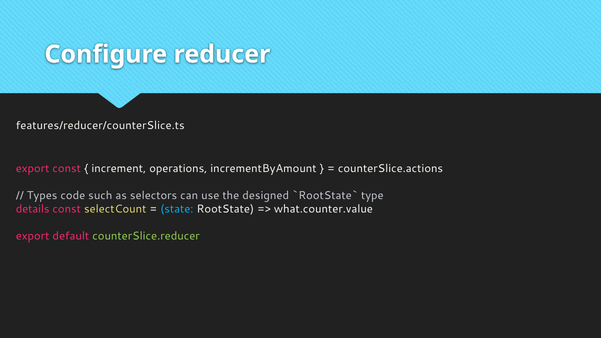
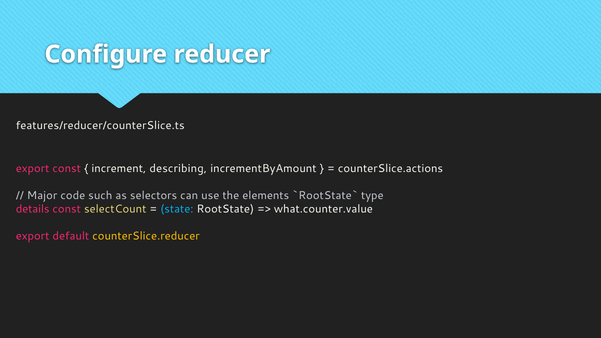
operations: operations -> describing (178, 169)
Types: Types -> Major (42, 196)
designed: designed -> elements (266, 196)
counterSlice.reducer colour: light green -> yellow (146, 236)
